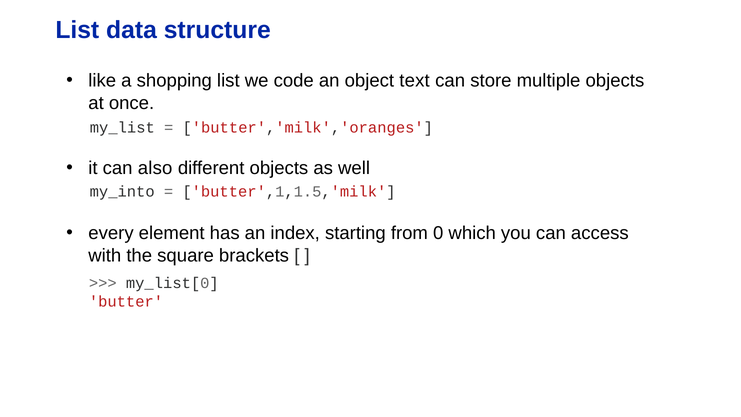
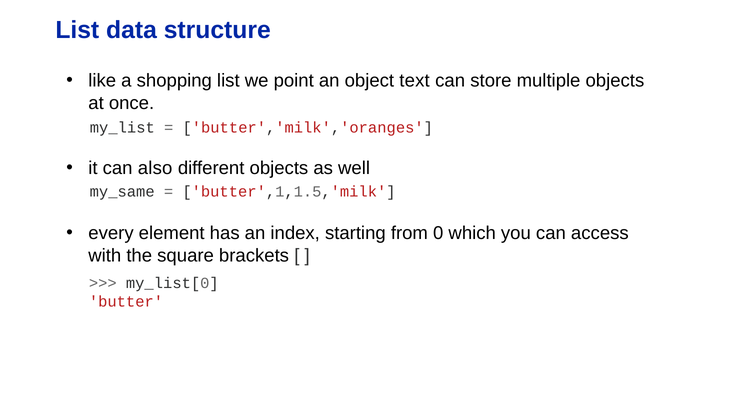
code: code -> point (294, 81)
my_into: my_into -> my_same (122, 192)
